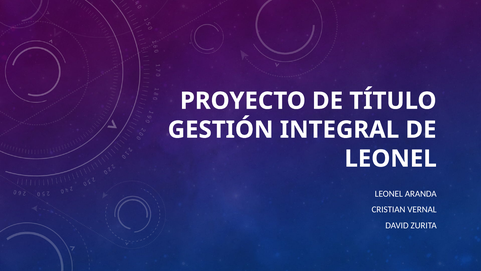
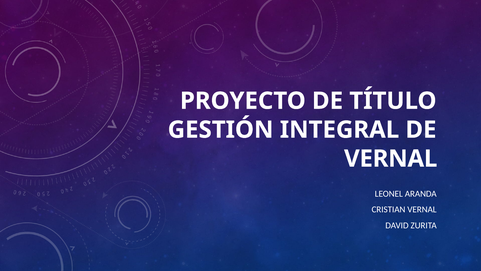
LEONEL: LEONEL -> VERNAL (391, 158)
